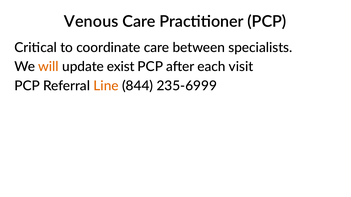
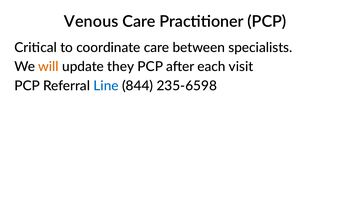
exist: exist -> they (121, 67)
Line colour: orange -> blue (106, 86)
235-6999: 235-6999 -> 235-6598 (187, 86)
